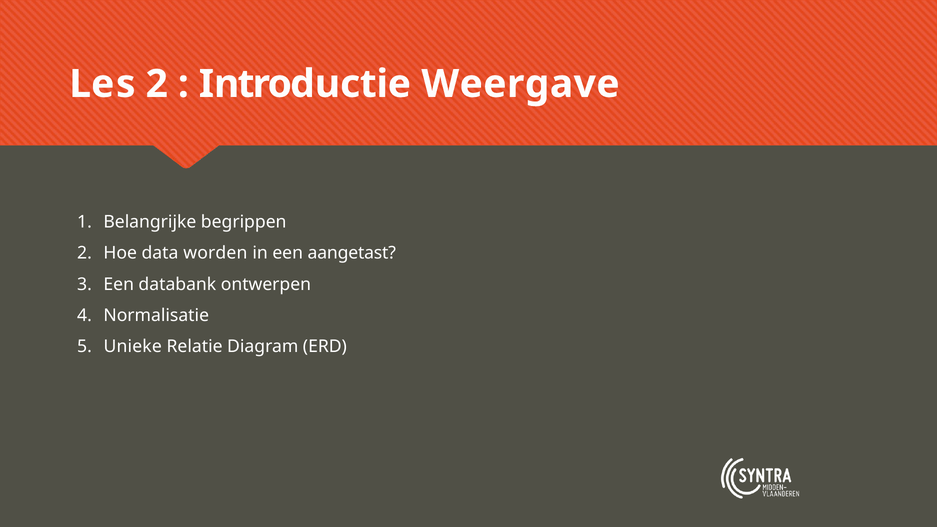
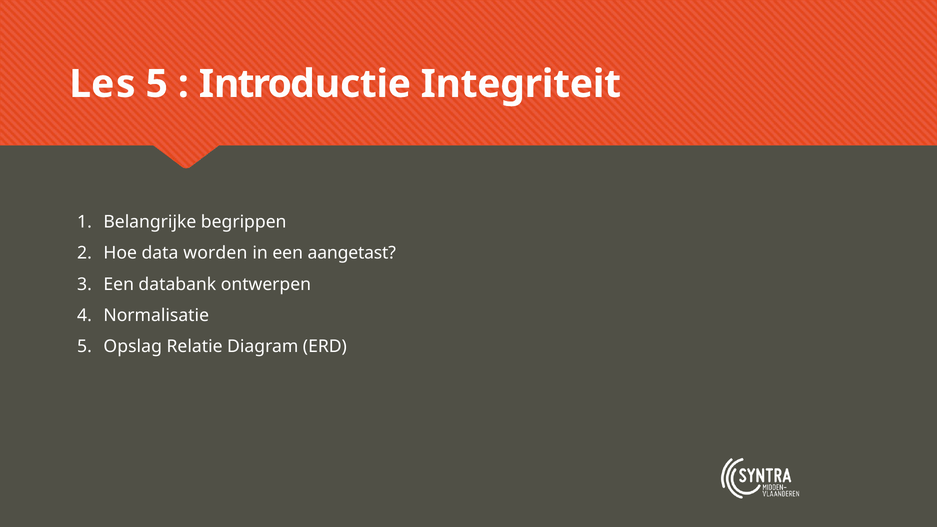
Les 2: 2 -> 5 (157, 84)
Weergave: Weergave -> Integriteit (521, 84)
Unieke: Unieke -> Opslag (133, 347)
